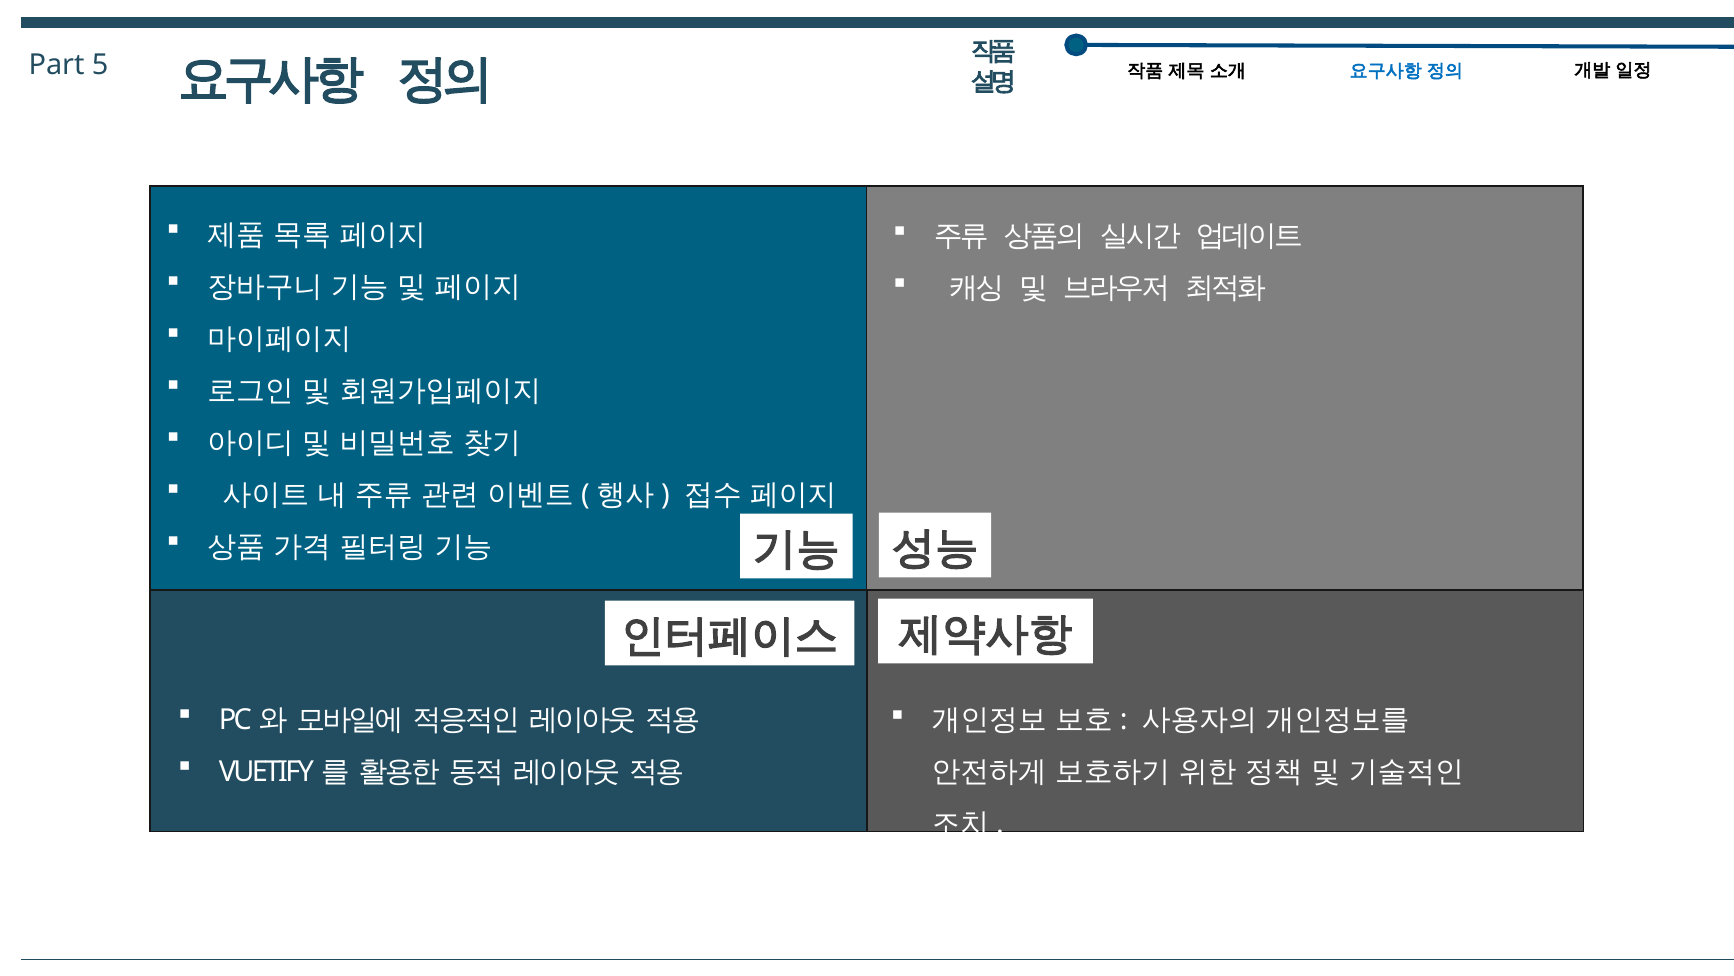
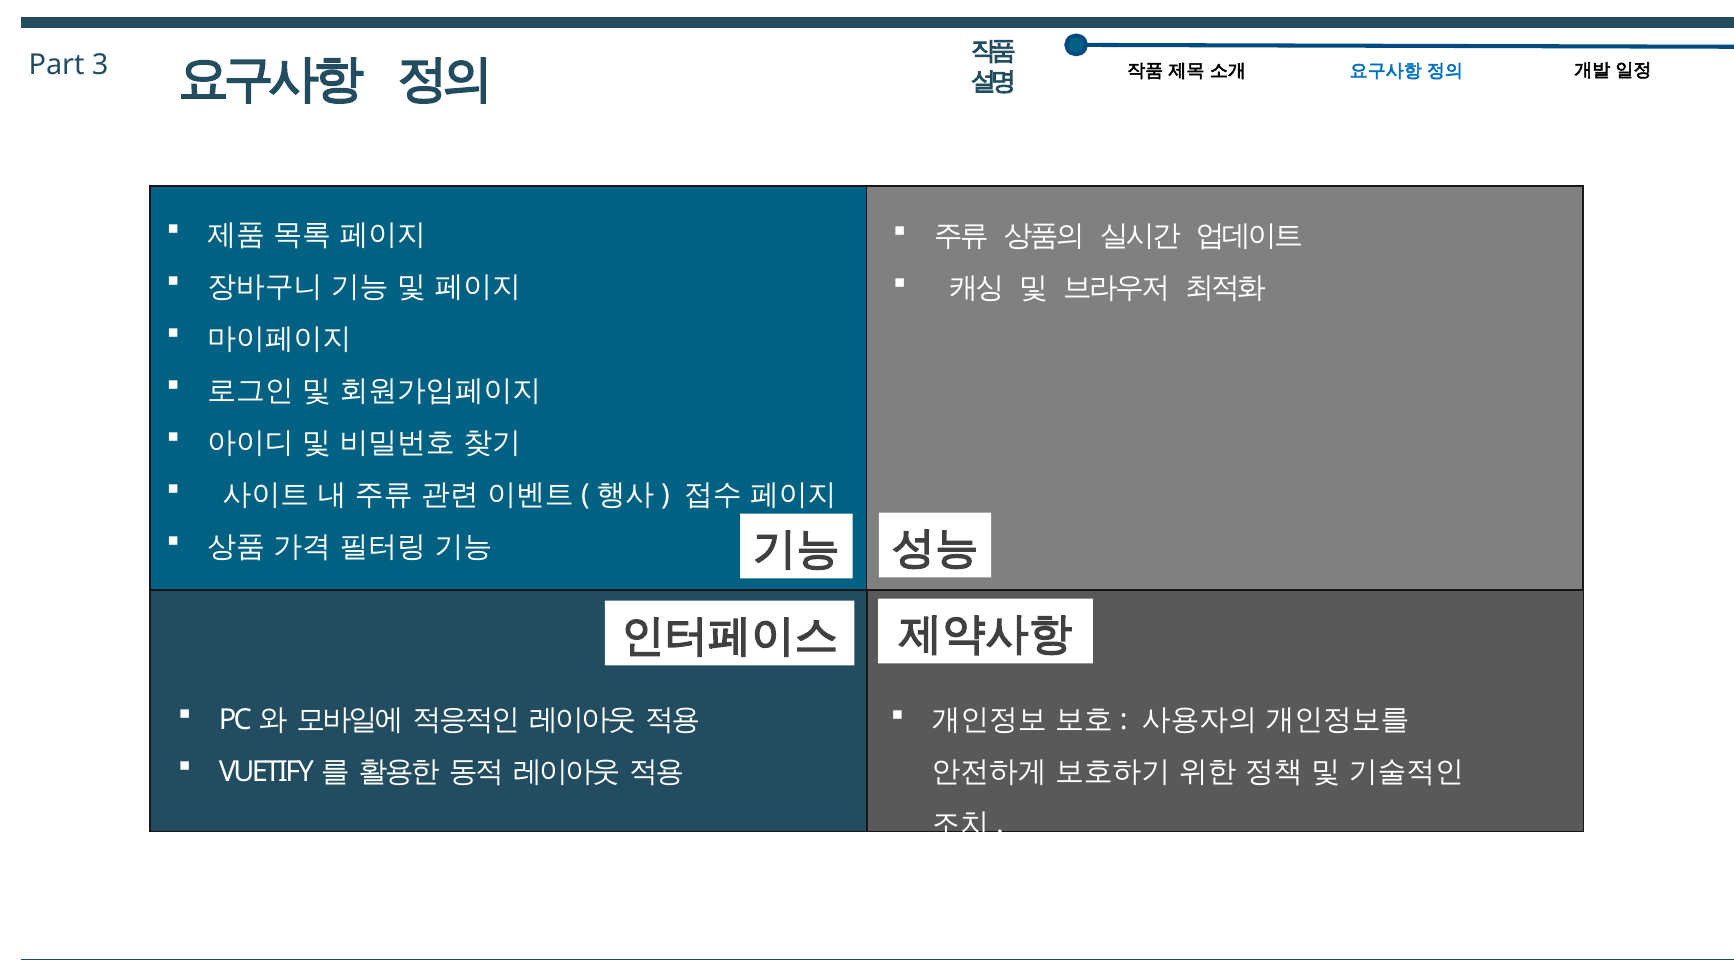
5: 5 -> 3 (100, 65)
